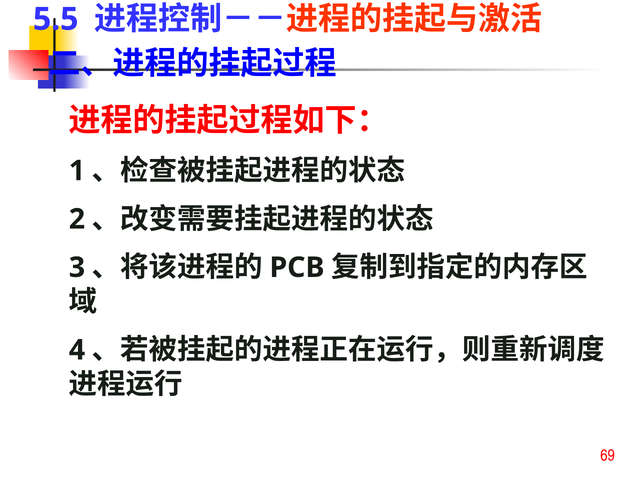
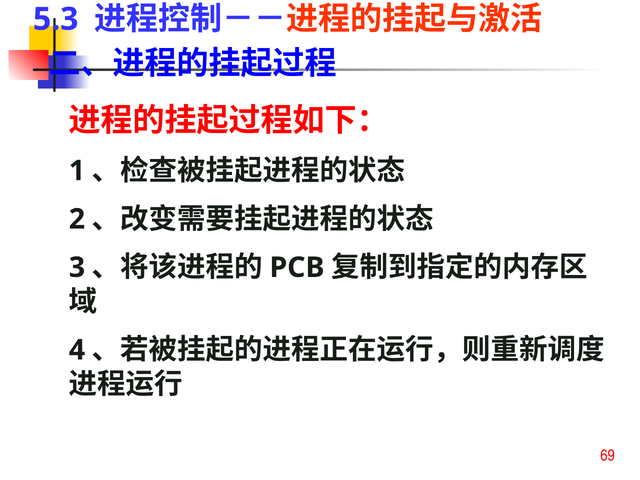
5.5: 5.5 -> 5.3 (56, 19)
